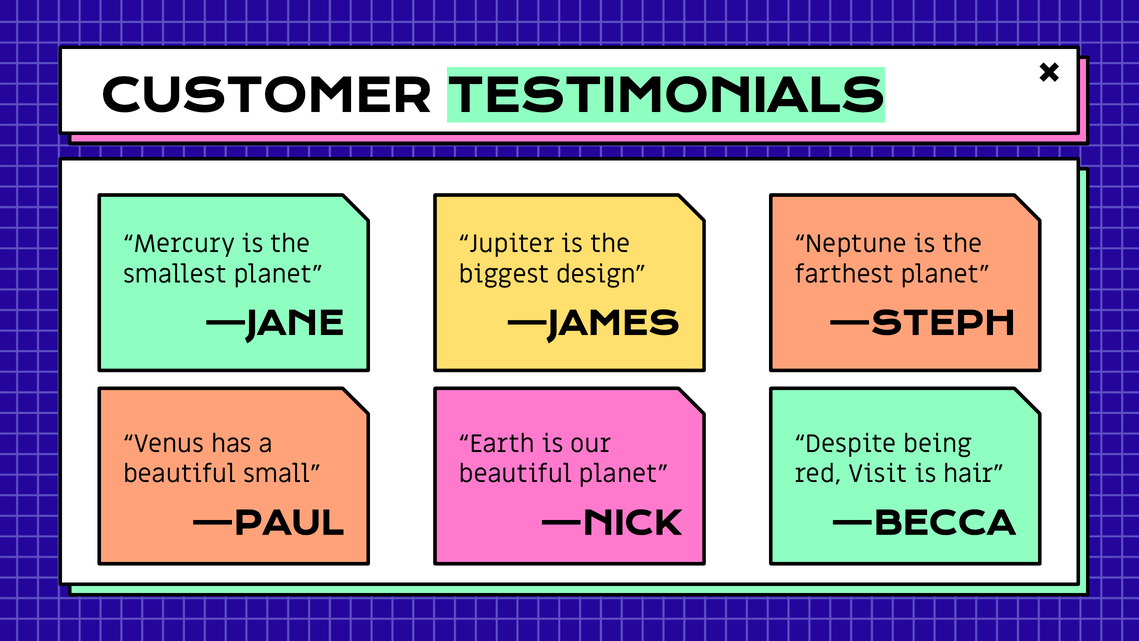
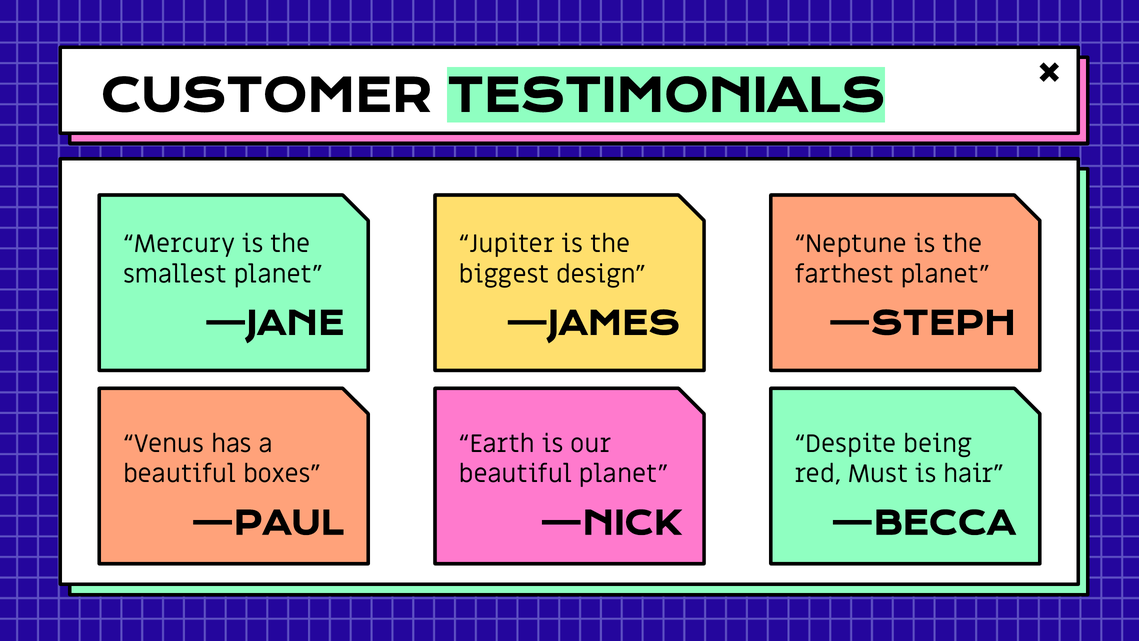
small: small -> boxes (282, 474)
Visit: Visit -> Must (878, 474)
